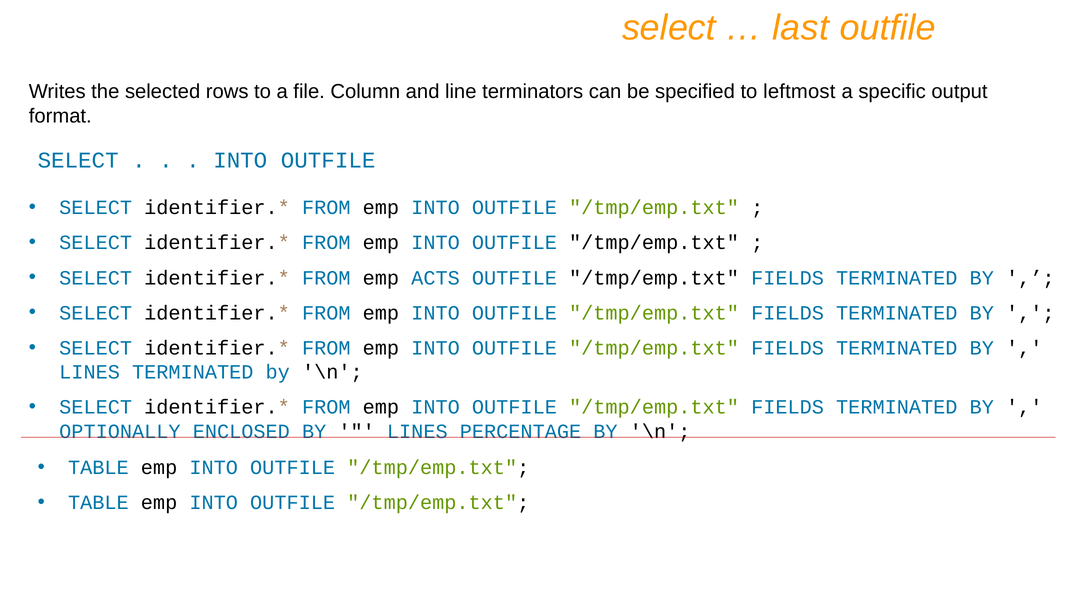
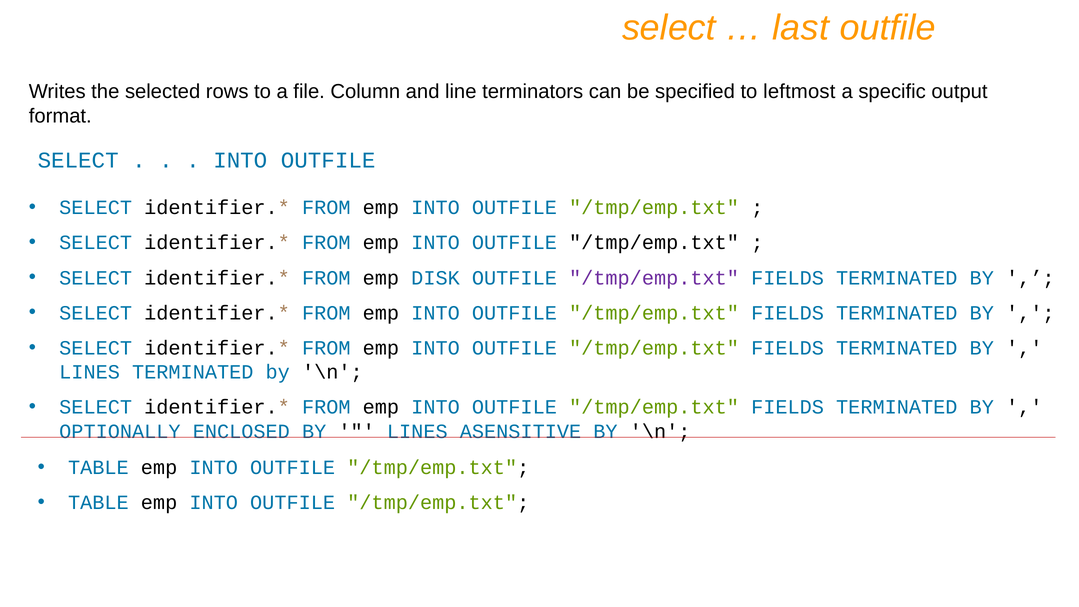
ACTS: ACTS -> DISK (436, 278)
/tmp/emp.txt colour: black -> purple (654, 278)
PERCENTAGE: PERCENTAGE -> ASENSITIVE (520, 431)
